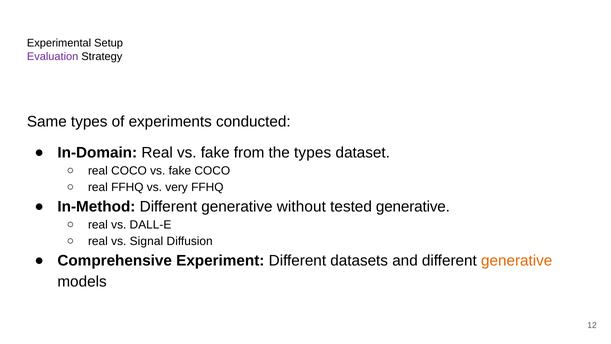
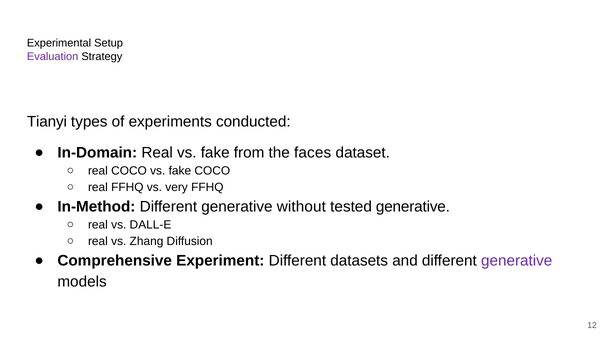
Same: Same -> Tianyi (47, 121)
the types: types -> faces (313, 153)
Signal: Signal -> Zhang (146, 241)
generative colour: orange -> purple (517, 261)
